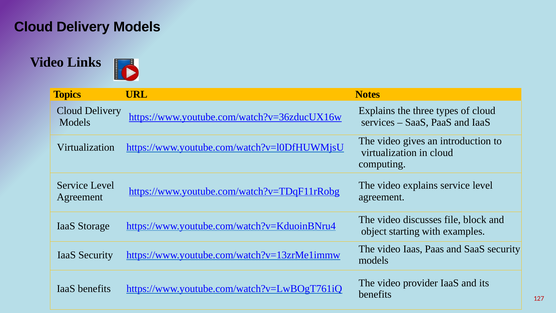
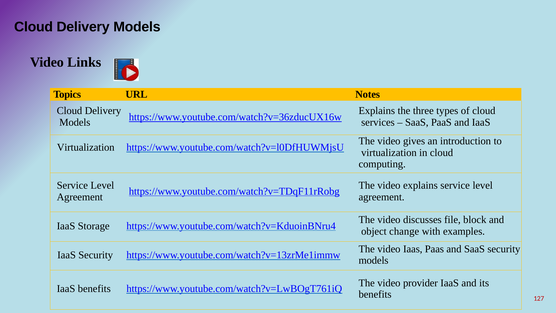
starting: starting -> change (404, 231)
